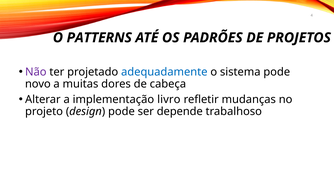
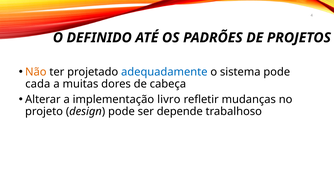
PATTERNS: PATTERNS -> DEFINIDO (99, 38)
Não colour: purple -> orange (36, 72)
novo: novo -> cada (38, 84)
